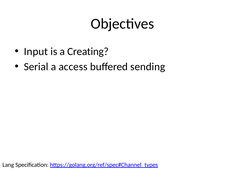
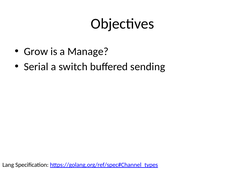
Input: Input -> Grow (36, 51)
Creating: Creating -> Manage (88, 51)
access: access -> switch (73, 67)
